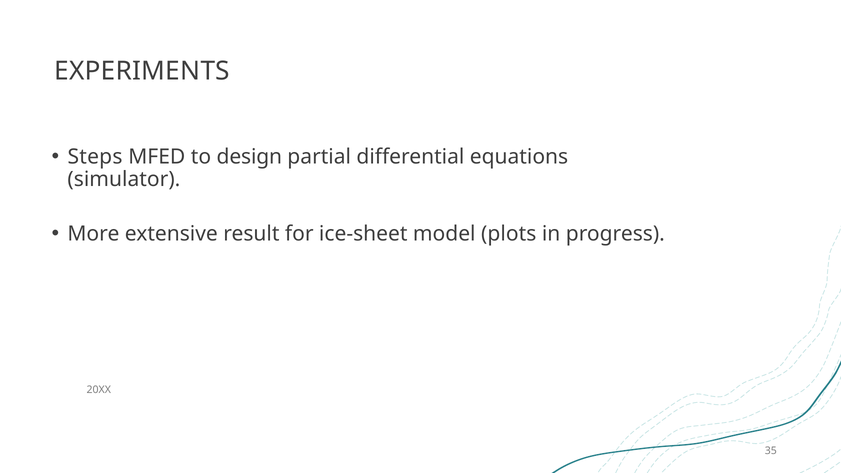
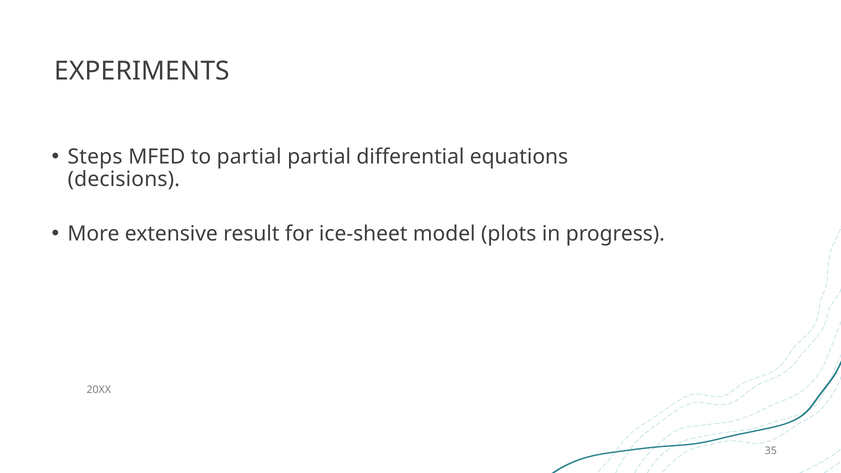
to design: design -> partial (249, 157)
simulator: simulator -> decisions (124, 180)
